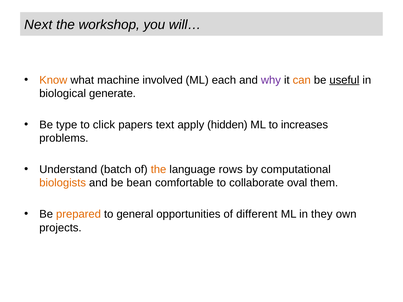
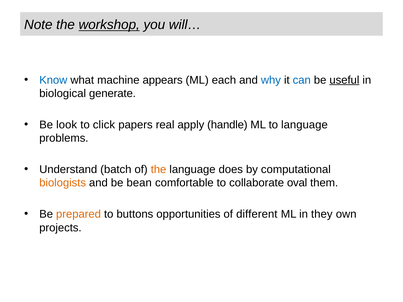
Next: Next -> Note (38, 25)
workshop underline: none -> present (109, 25)
Know colour: orange -> blue (53, 80)
involved: involved -> appears (163, 80)
why colour: purple -> blue (271, 80)
can colour: orange -> blue (302, 80)
type: type -> look (67, 125)
text: text -> real (165, 125)
hidden: hidden -> handle (227, 125)
to increases: increases -> language (304, 125)
rows: rows -> does (231, 170)
general: general -> buttons (135, 214)
